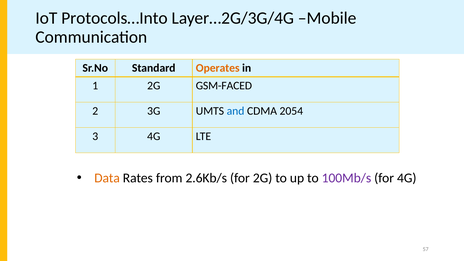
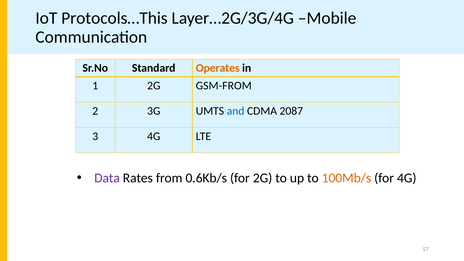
Protocols…Into: Protocols…Into -> Protocols…This (114, 18)
GSM-FACED: GSM-FACED -> GSM-FROM (224, 86)
2054: 2054 -> 2087 (291, 111)
Data colour: orange -> purple (107, 178)
2.6Kb/s: 2.6Kb/s -> 0.6Kb/s (206, 178)
100Mb/s colour: purple -> orange (346, 178)
